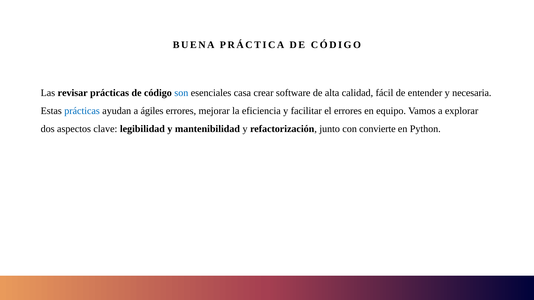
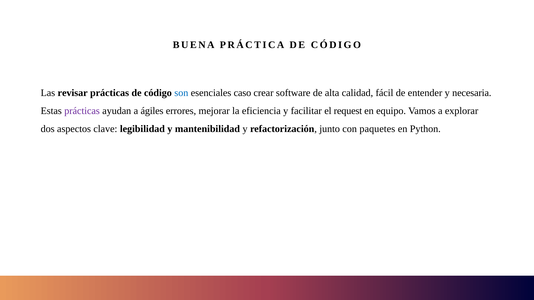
casa: casa -> caso (242, 93)
prácticas colour: blue -> purple (82, 111)
el errores: errores -> request (348, 111)
convierte: convierte -> paquetes (377, 129)
